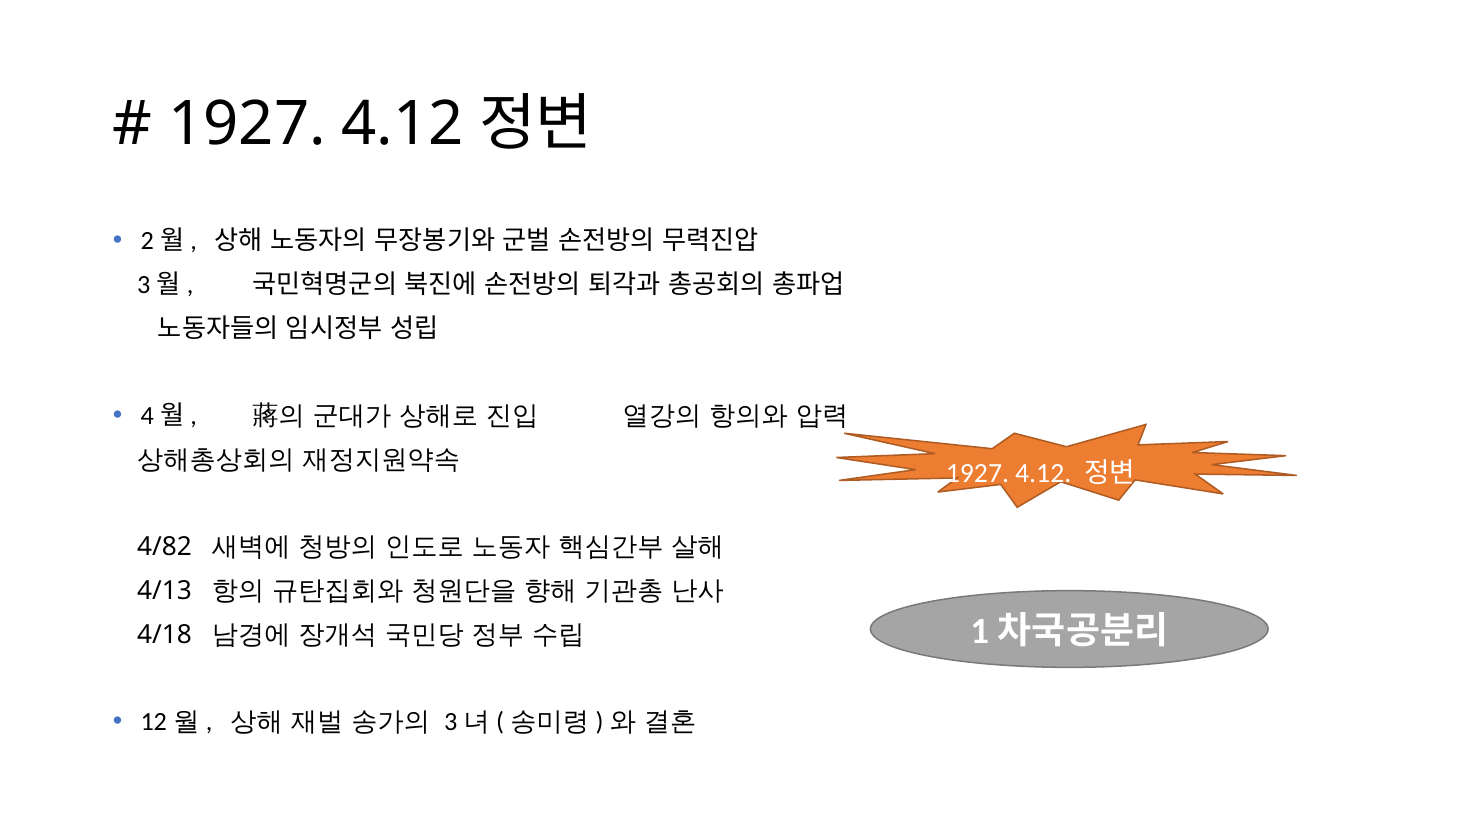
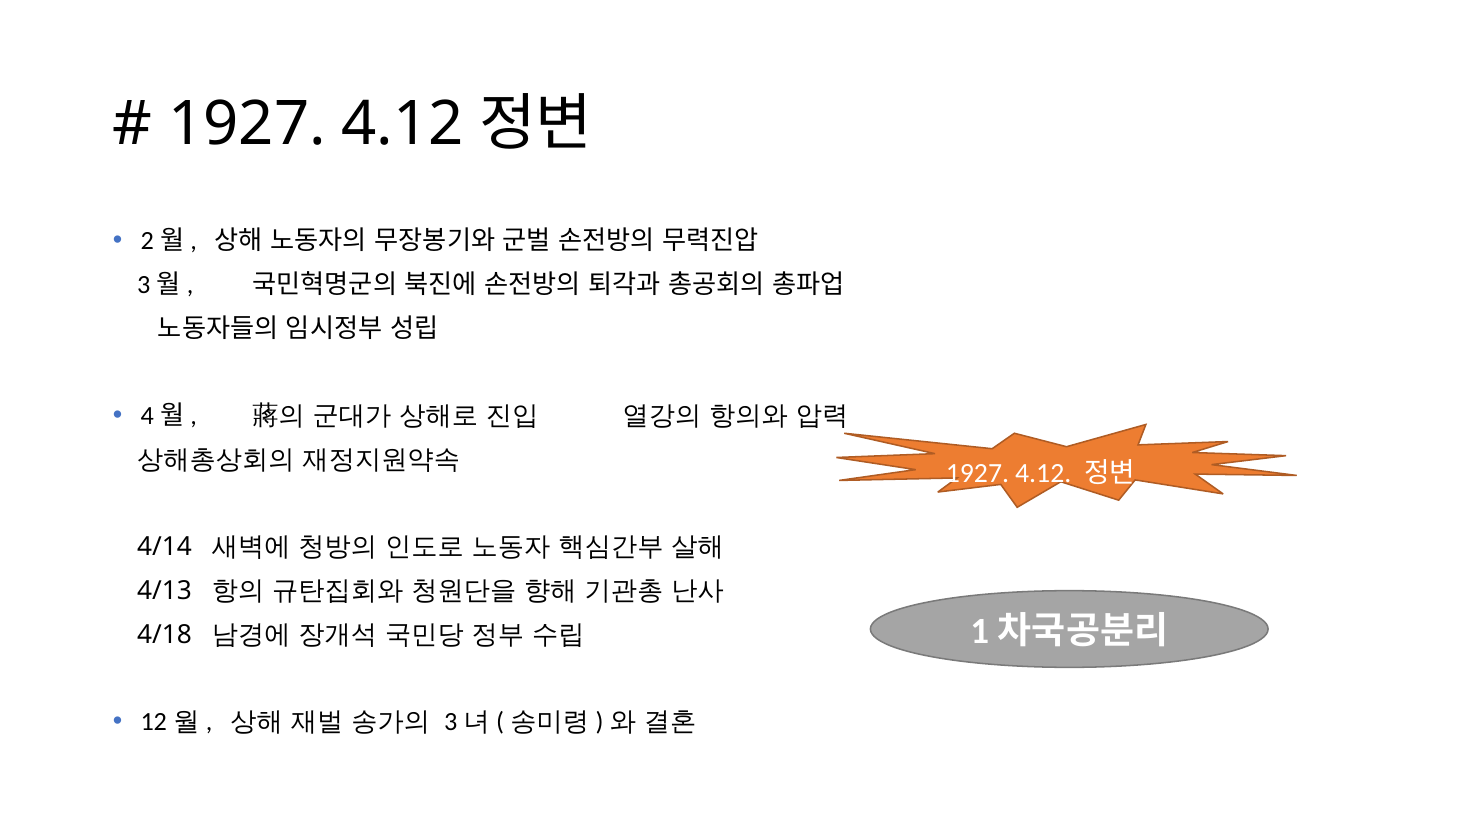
4/82: 4/82 -> 4/14 (164, 547)
